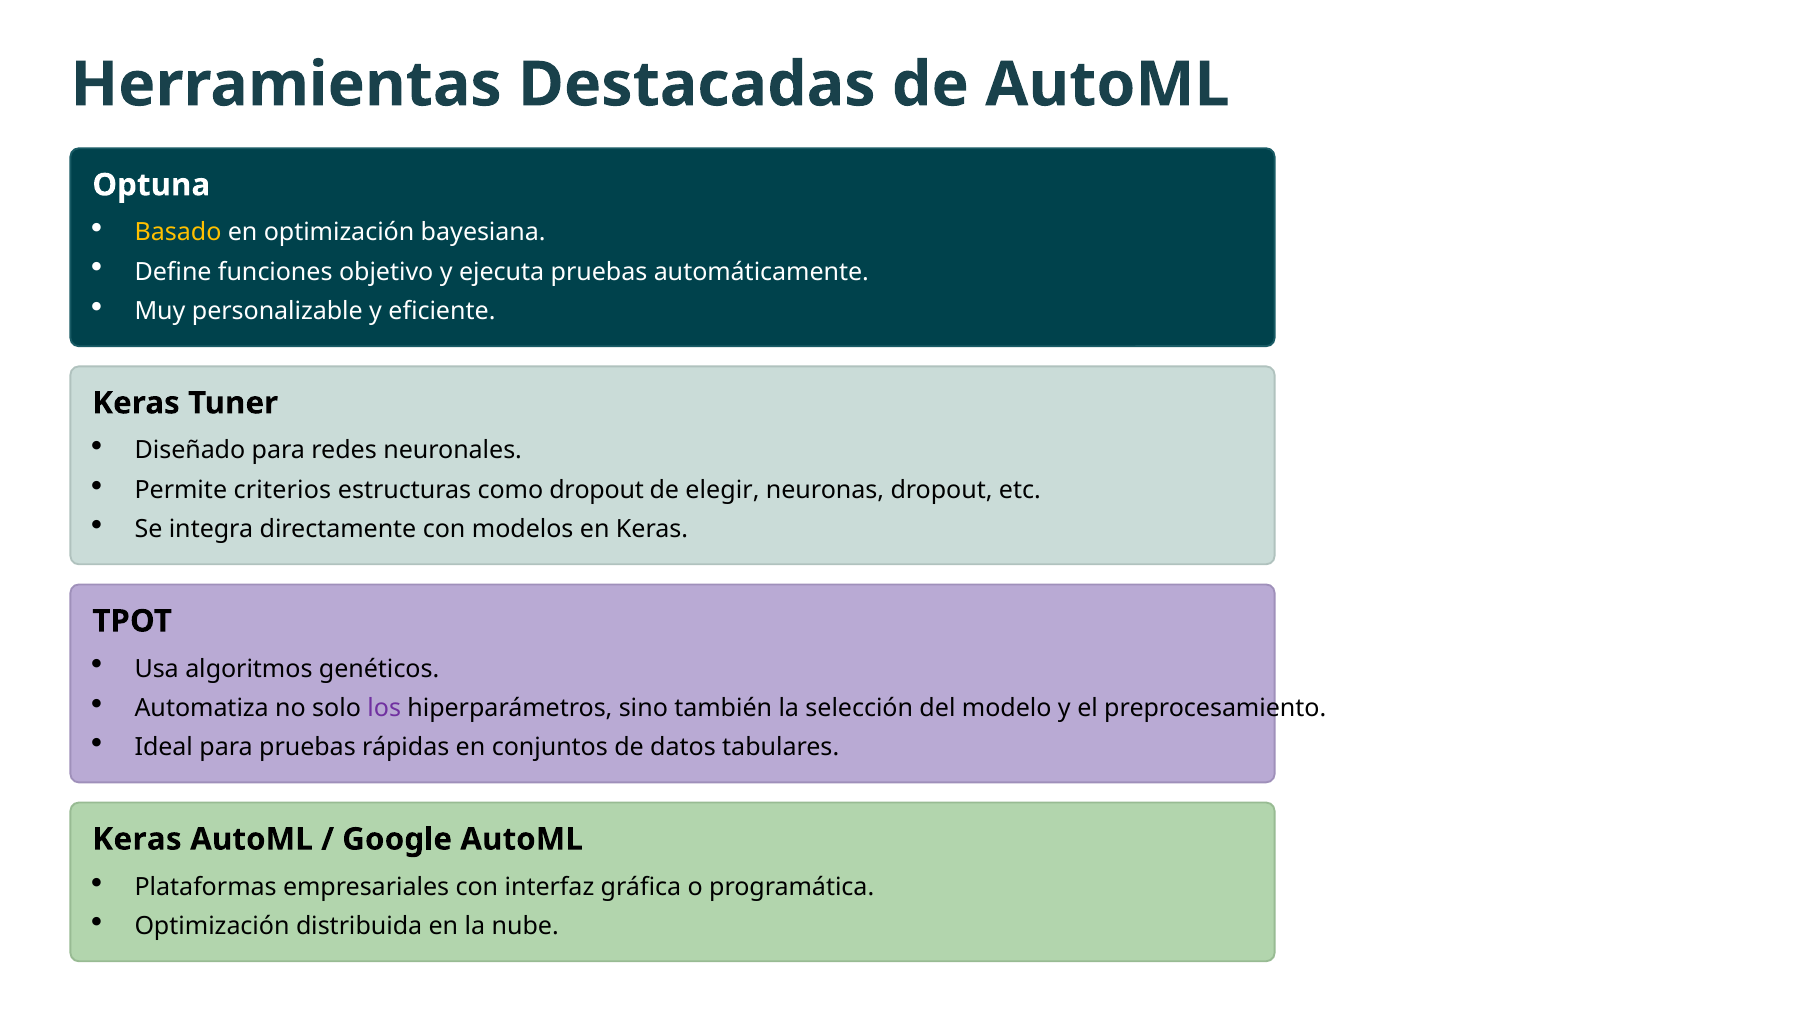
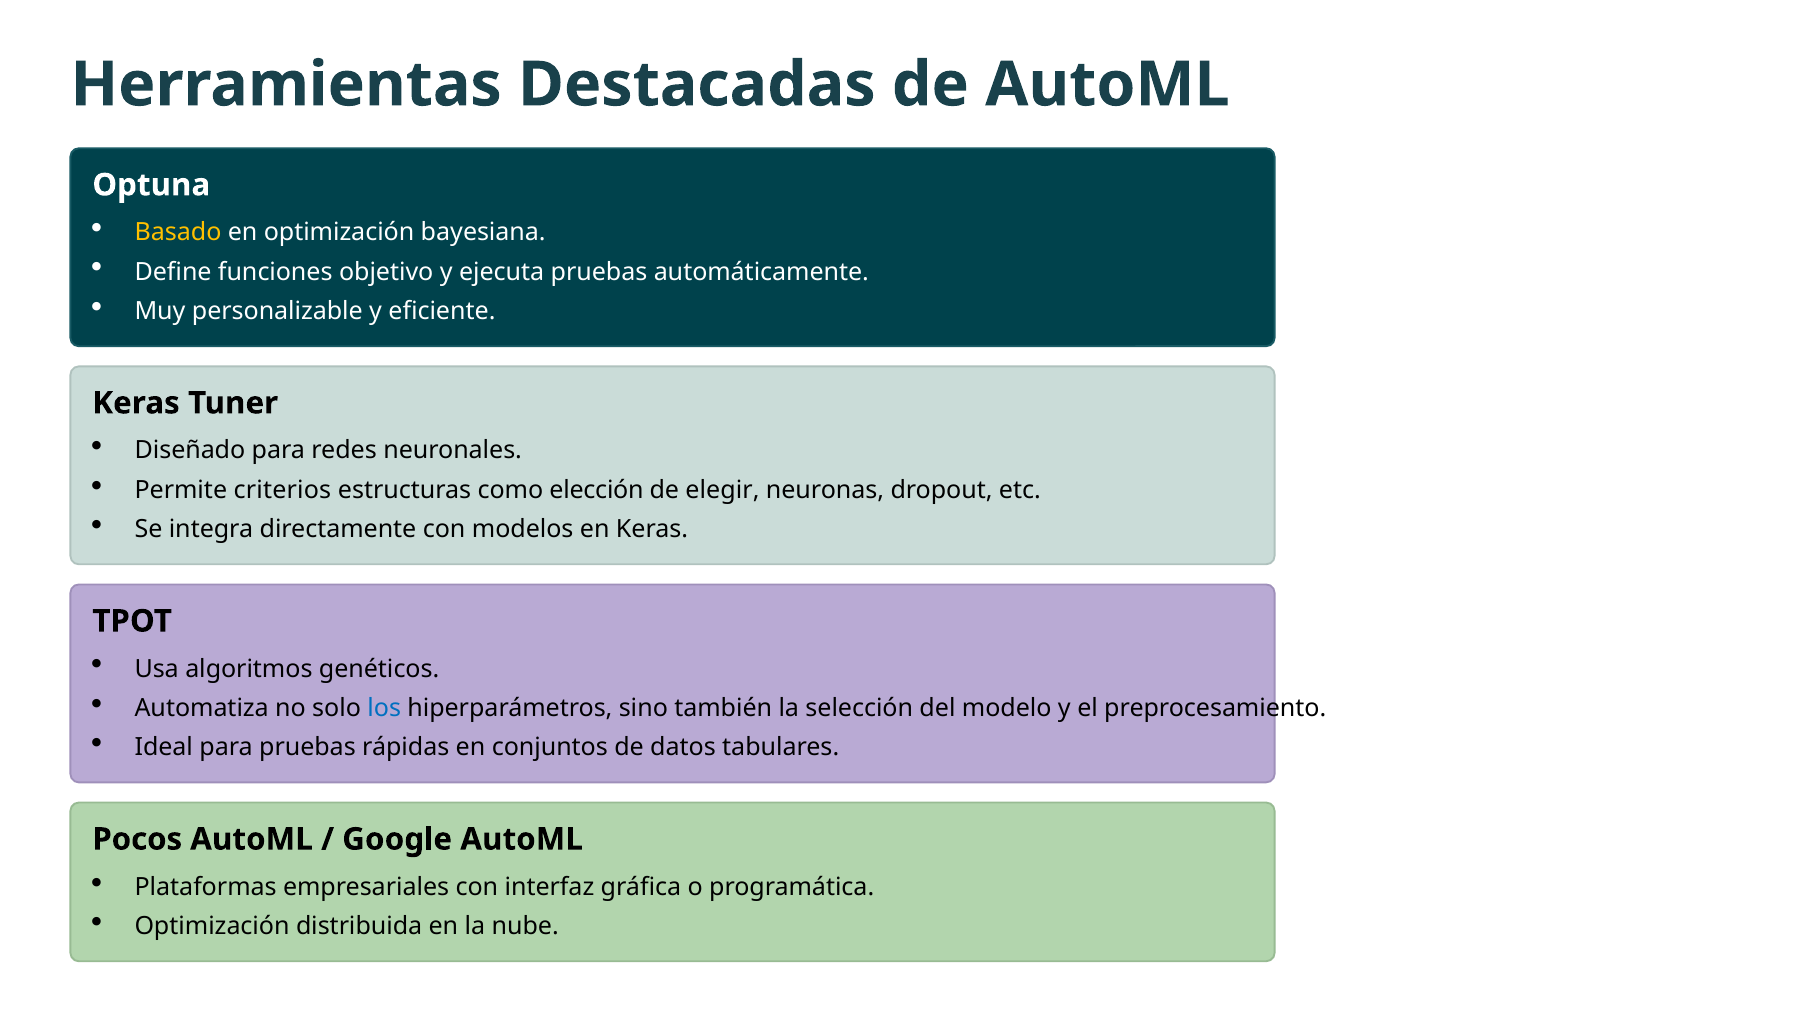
como dropout: dropout -> elección (597, 490)
los colour: purple -> blue (384, 708)
Keras: Keras -> Pocos (137, 839)
